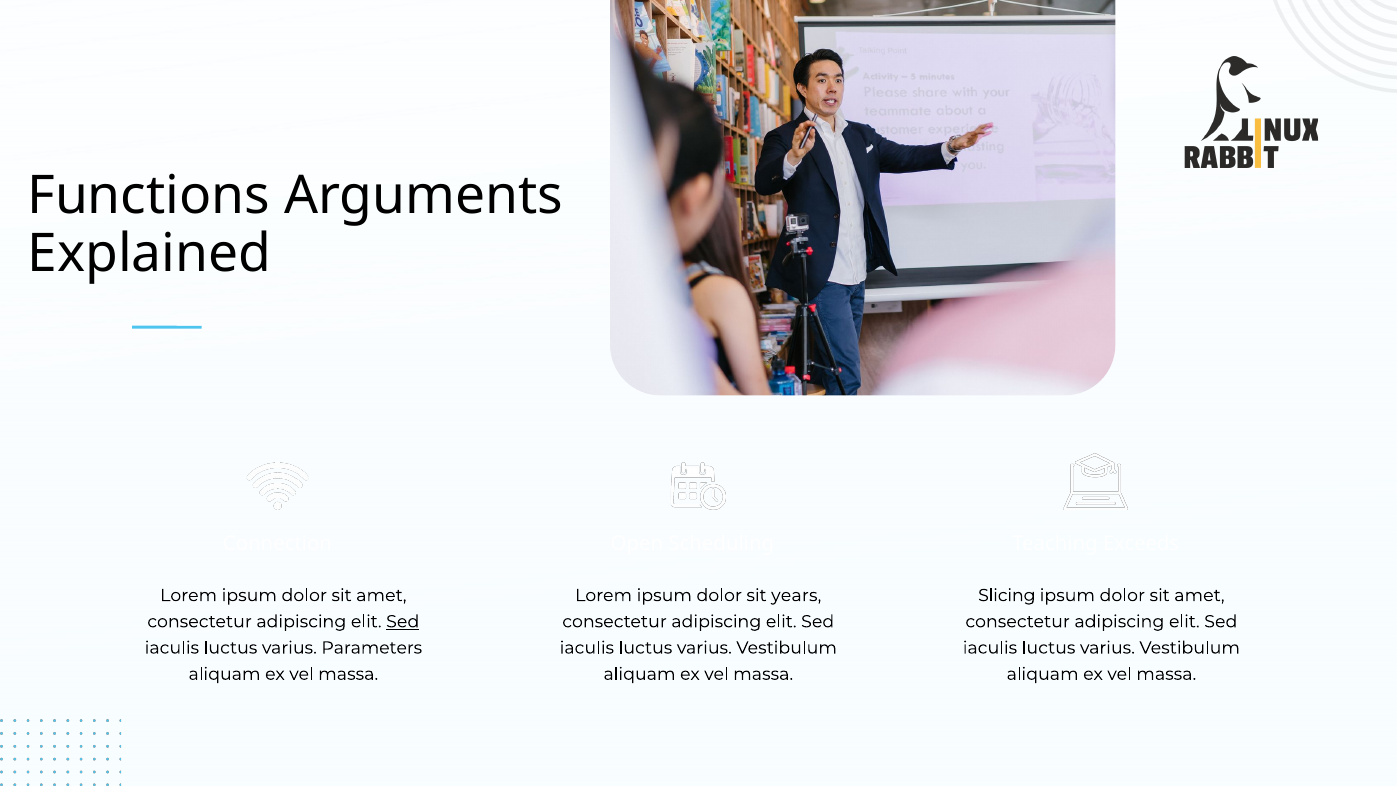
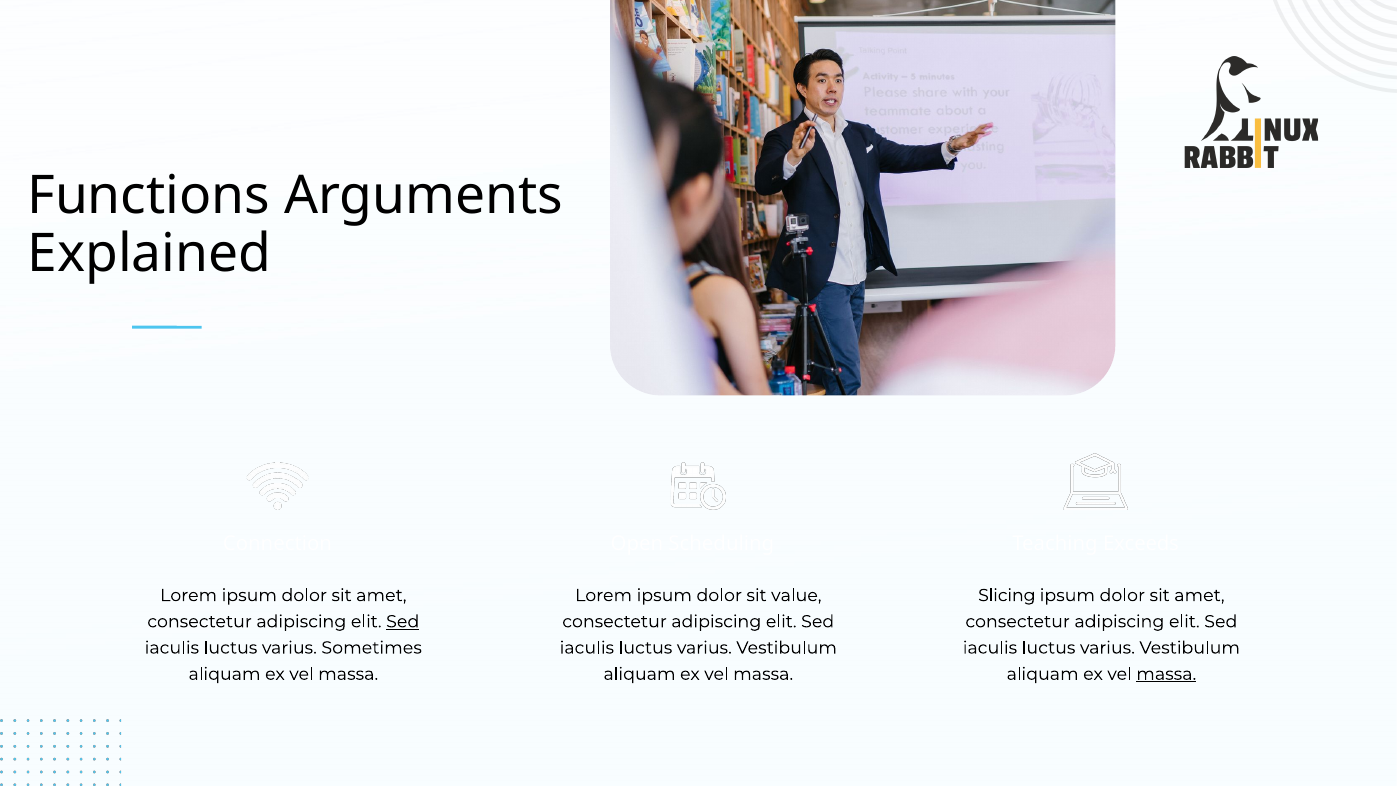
years: years -> value (796, 595)
Parameters: Parameters -> Sometimes (372, 648)
massa underline: none -> present (1166, 674)
